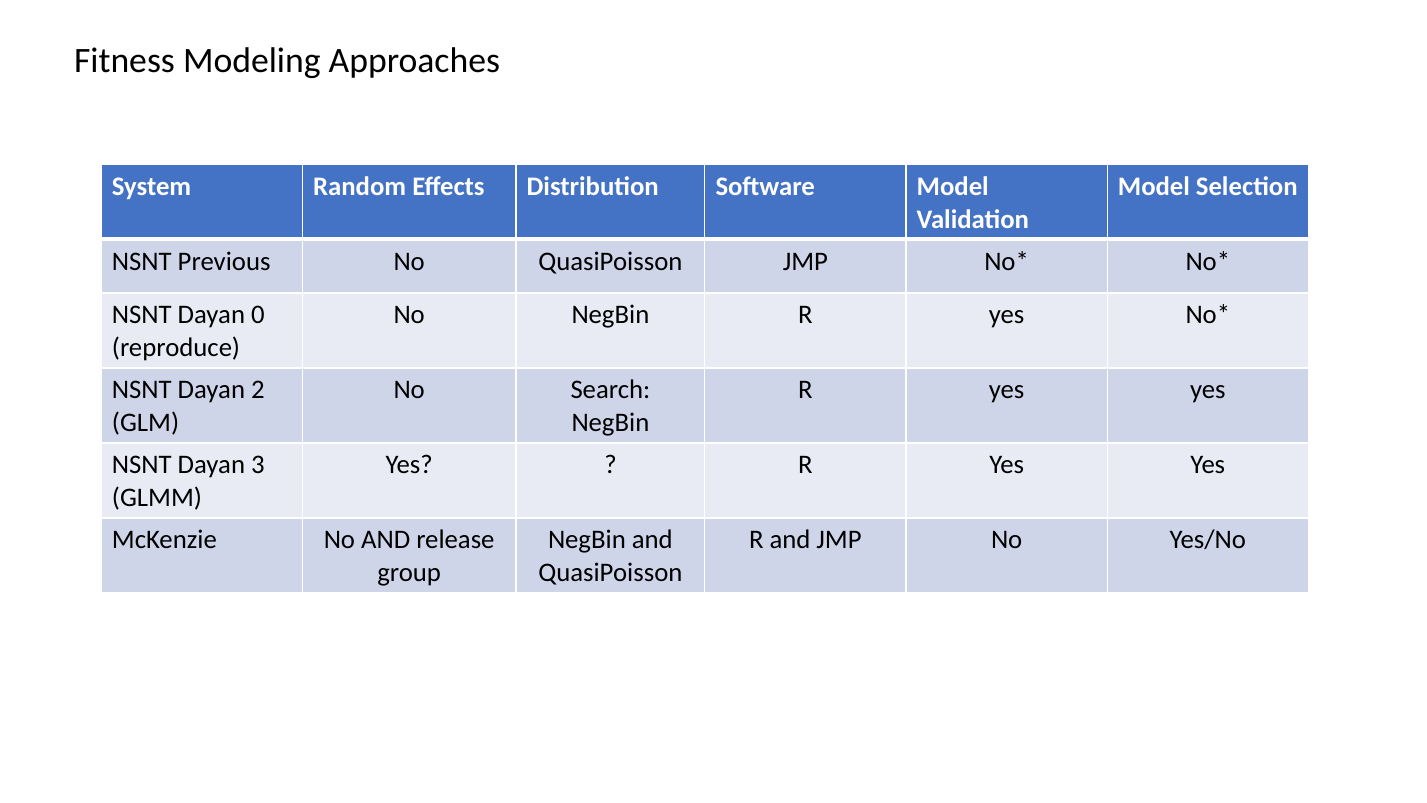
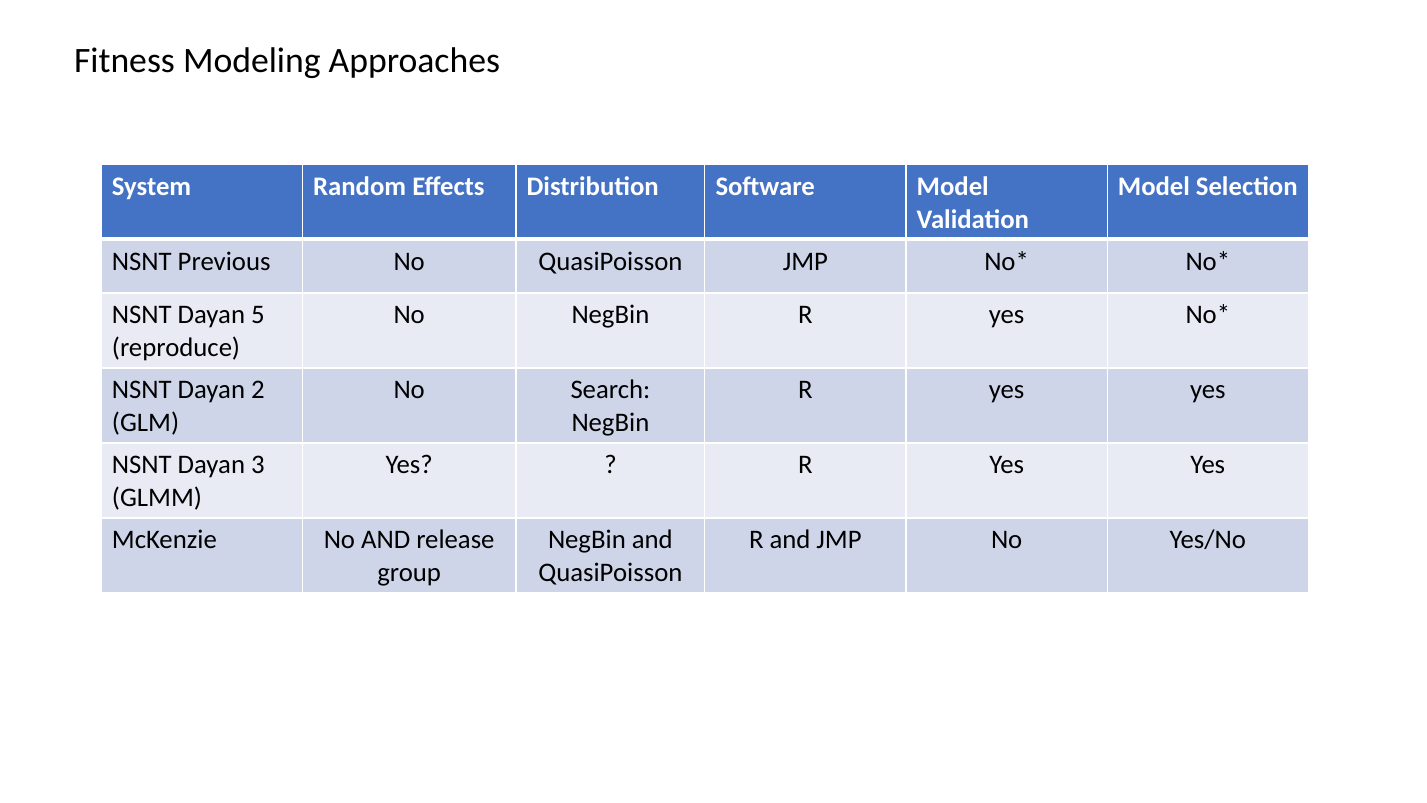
0: 0 -> 5 (258, 315)
